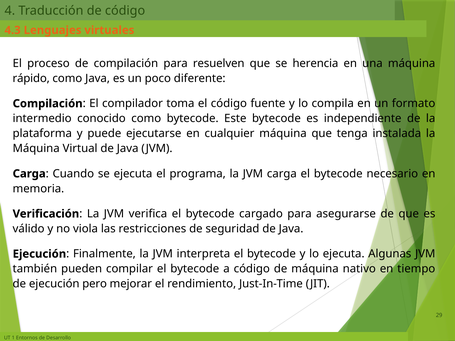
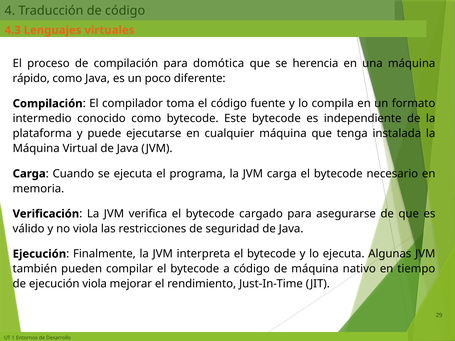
resuelven: resuelven -> domótica (219, 63)
ejecución pero: pero -> viola (95, 284)
